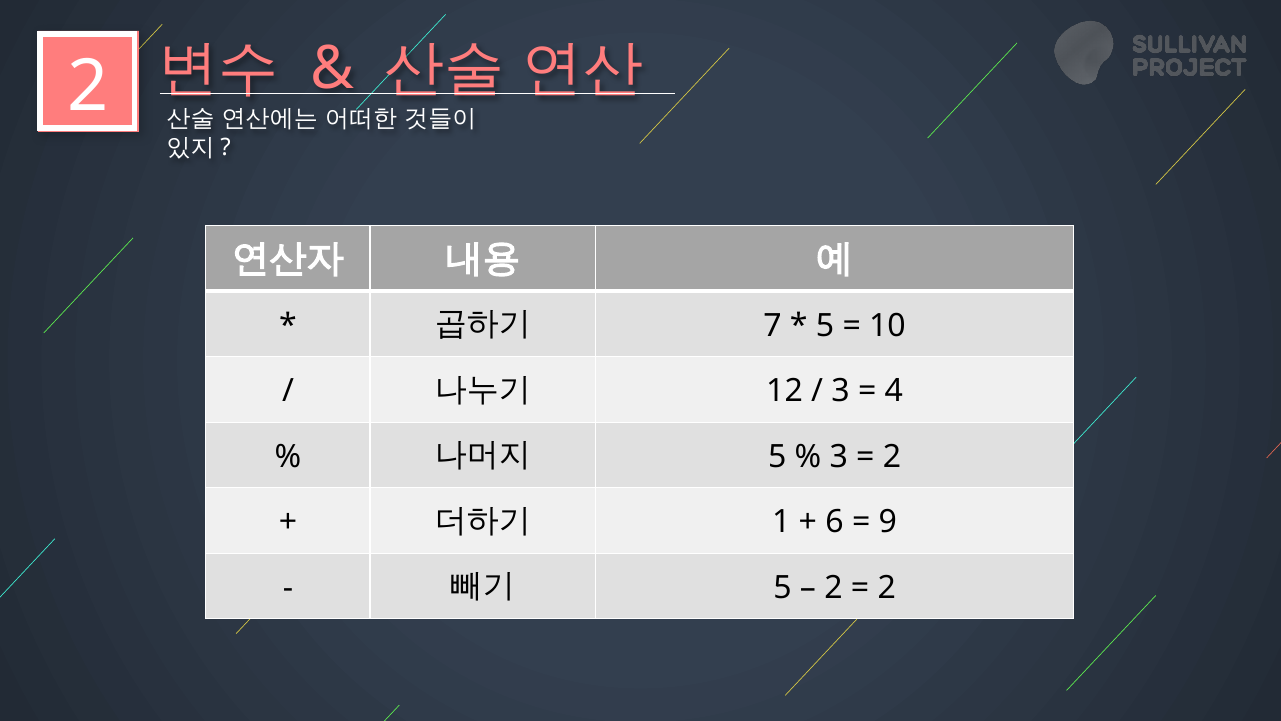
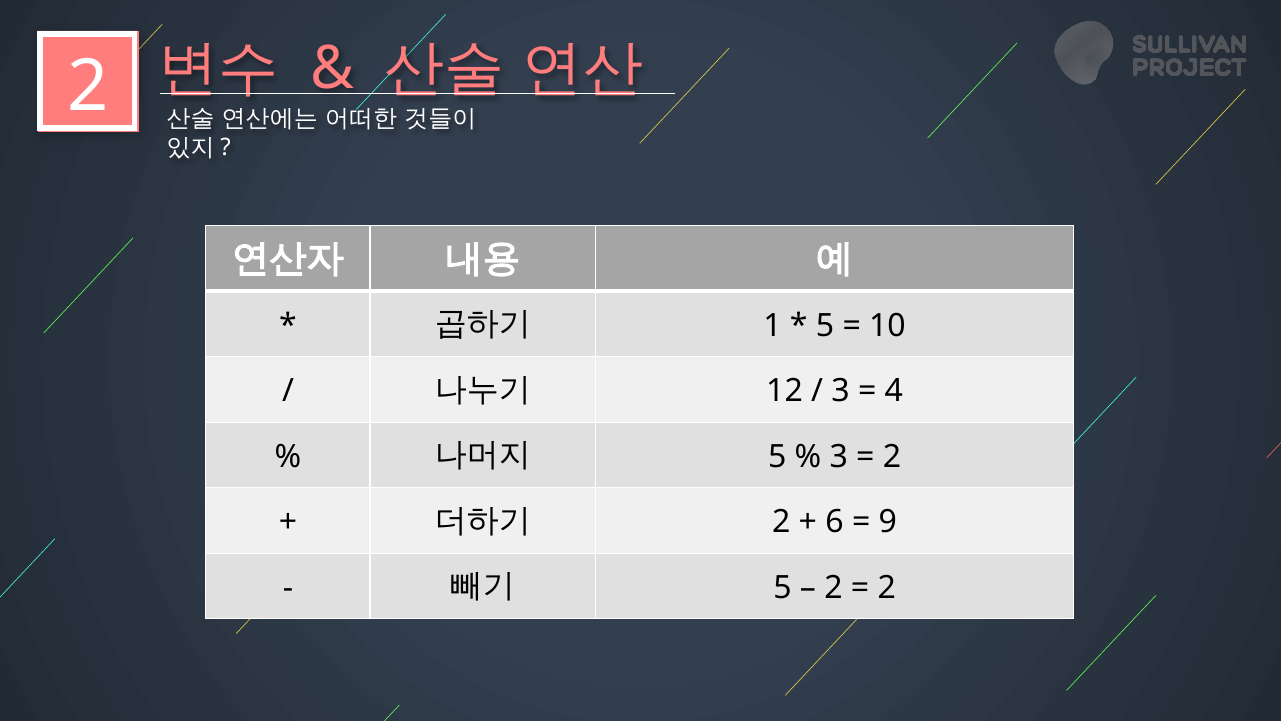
7: 7 -> 1 (772, 325)
1: 1 -> 2 (781, 522)
